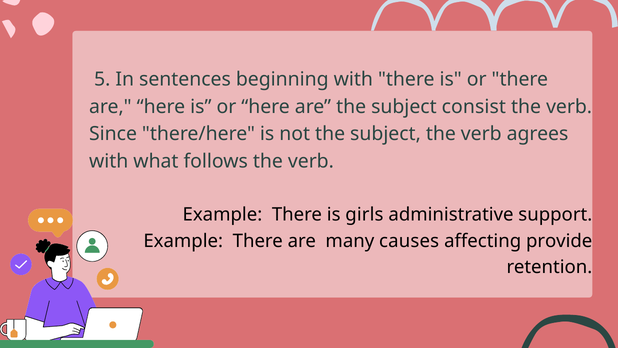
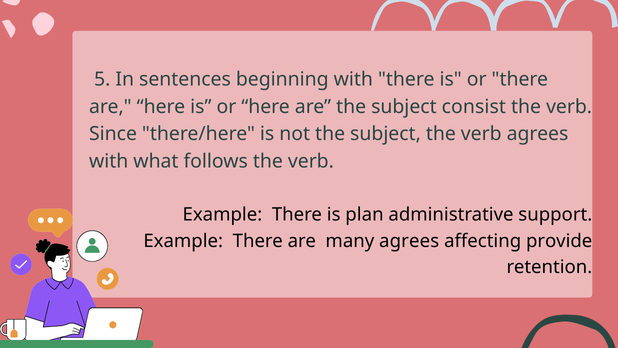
girls: girls -> plan (364, 215)
many causes: causes -> agrees (409, 241)
